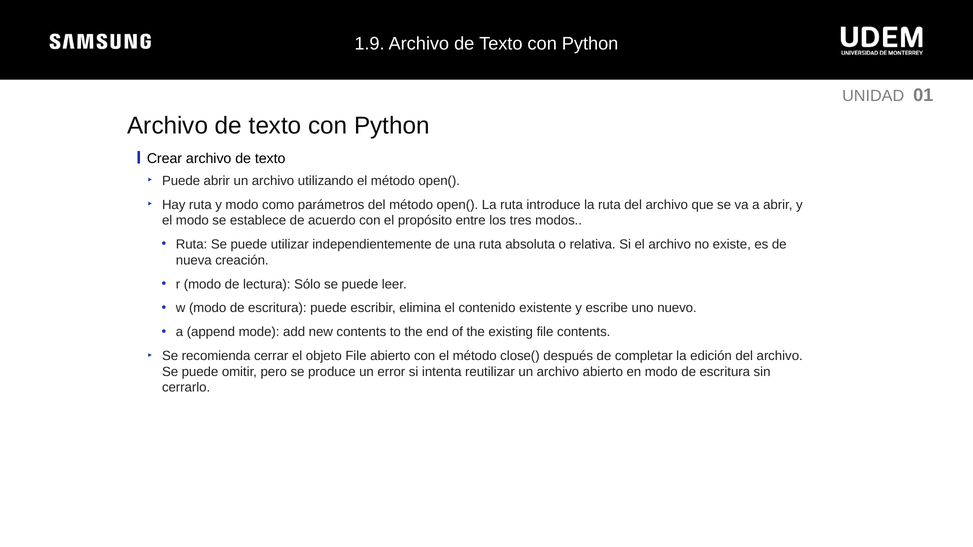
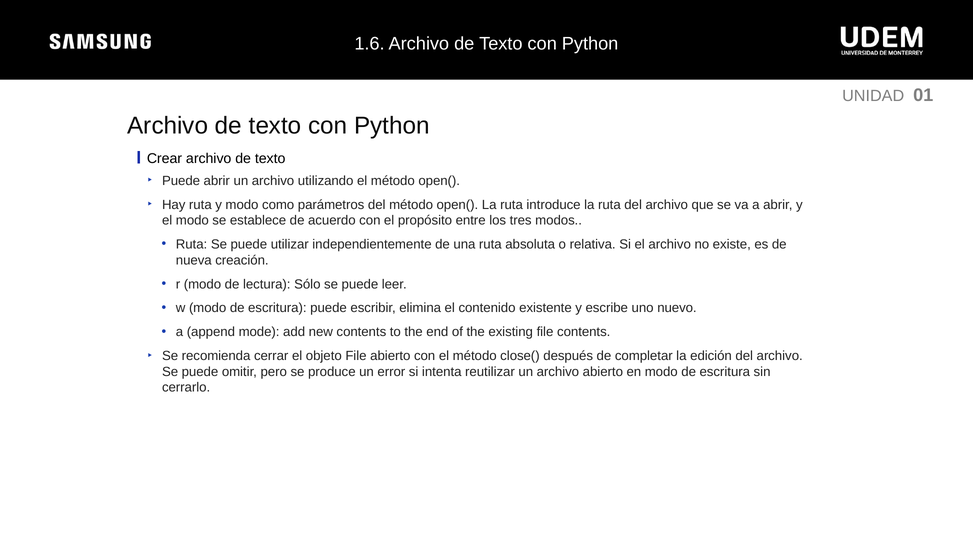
1.9: 1.9 -> 1.6 (369, 44)
